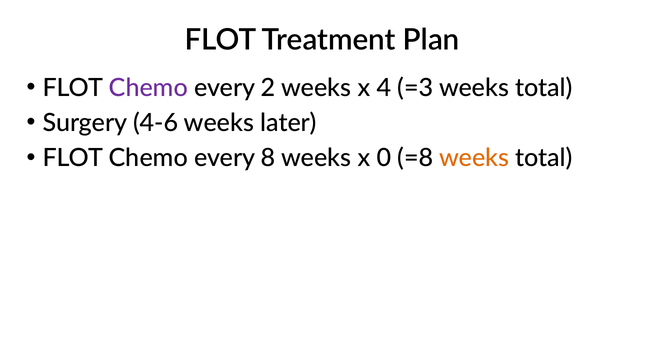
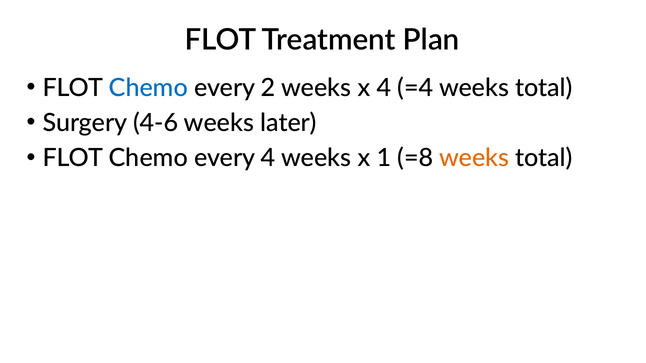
Chemo colour: purple -> blue (148, 88)
=3: =3 -> =4 (415, 88)
every 8: 8 -> 4 (268, 158)
0: 0 -> 1 (384, 158)
